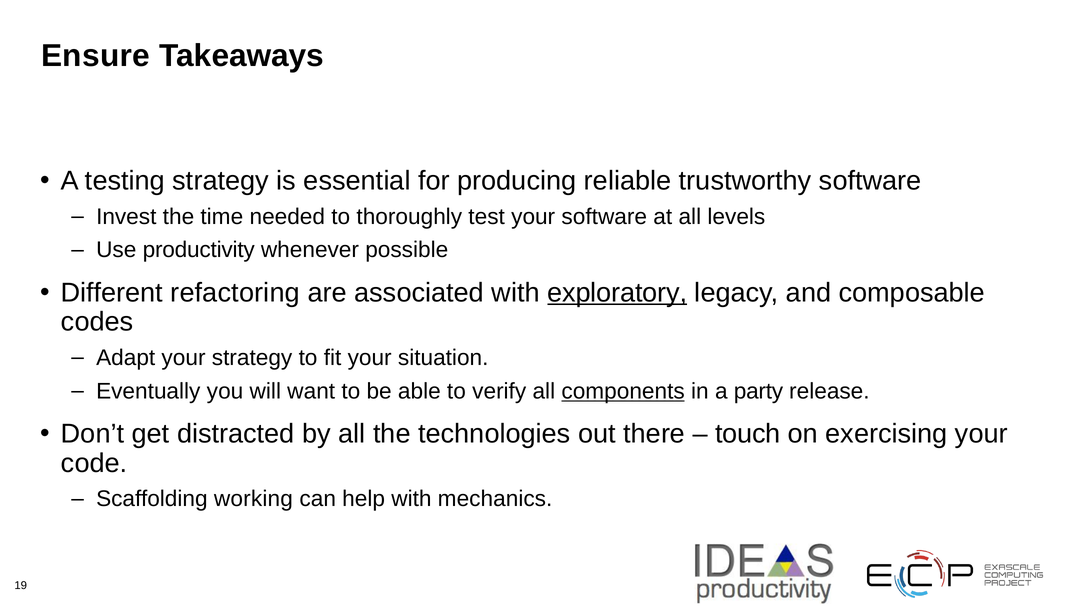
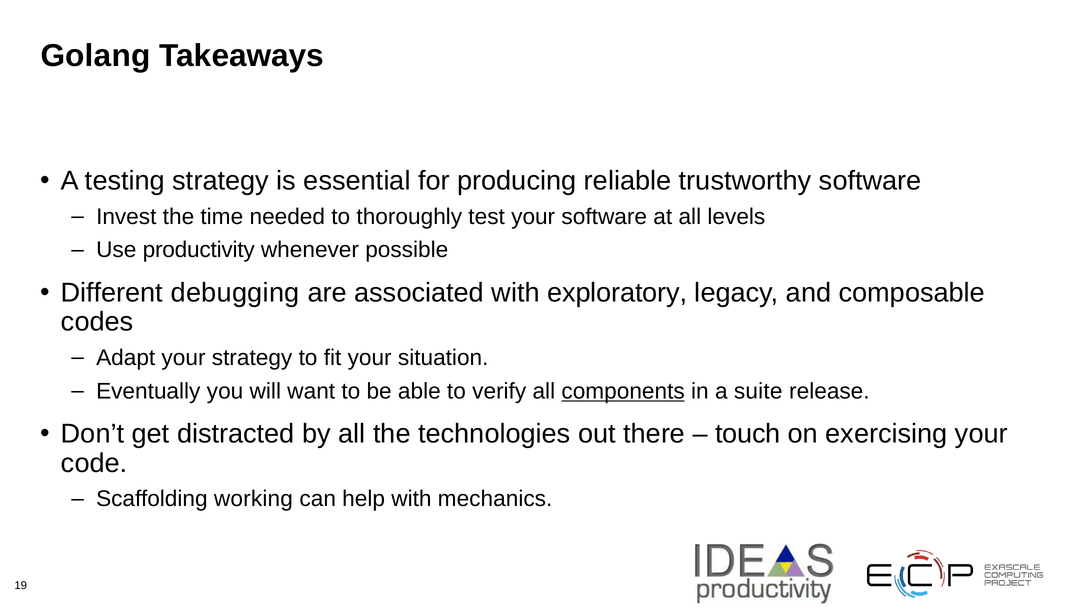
Ensure: Ensure -> Golang (96, 56)
refactoring: refactoring -> debugging (235, 293)
exploratory underline: present -> none (617, 293)
party: party -> suite (758, 392)
